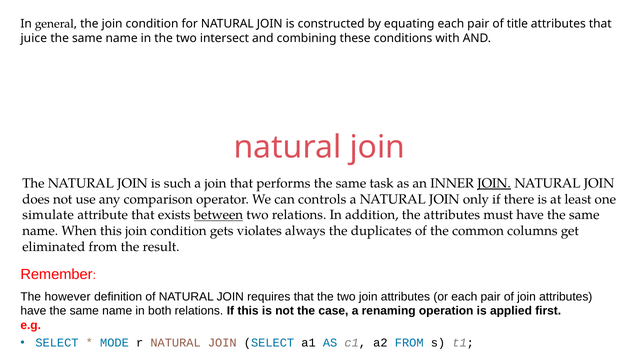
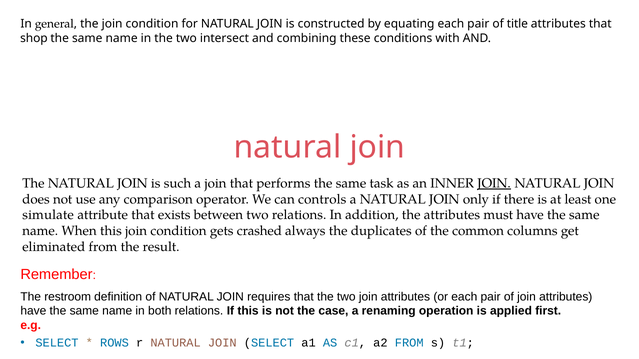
juice: juice -> shop (34, 38)
between underline: present -> none (218, 215)
violates: violates -> crashed (259, 231)
however: however -> restroom (68, 297)
MODE: MODE -> ROWS (114, 343)
